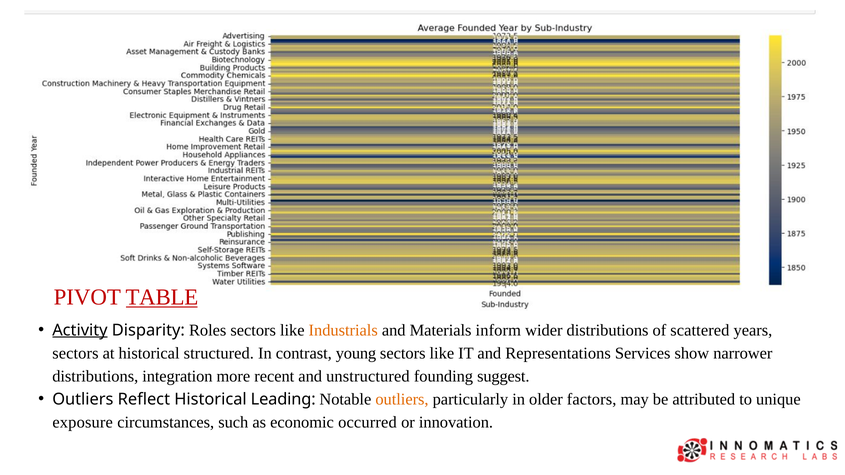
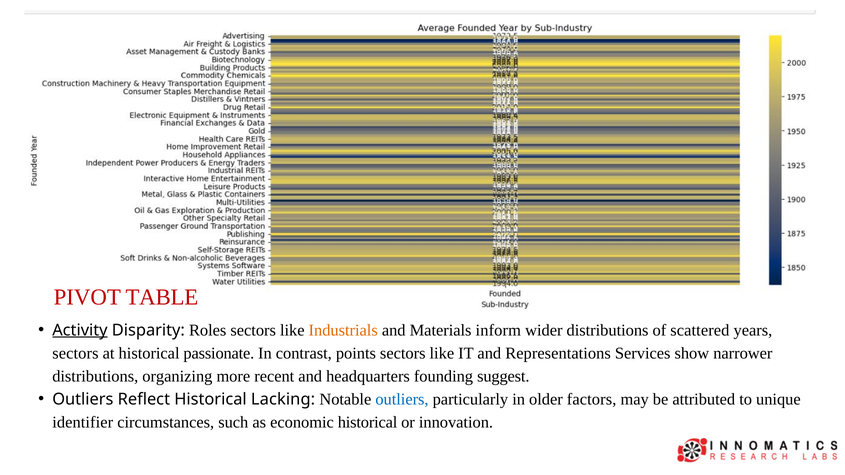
TABLE underline: present -> none (162, 297)
structured: structured -> passionate (219, 353)
young: young -> points (356, 353)
integration: integration -> organizing (177, 376)
unstructured: unstructured -> headquarters (368, 376)
Leading: Leading -> Lacking (283, 399)
outliers colour: orange -> blue (402, 399)
exposure: exposure -> identifier (83, 422)
economic occurred: occurred -> historical (368, 422)
